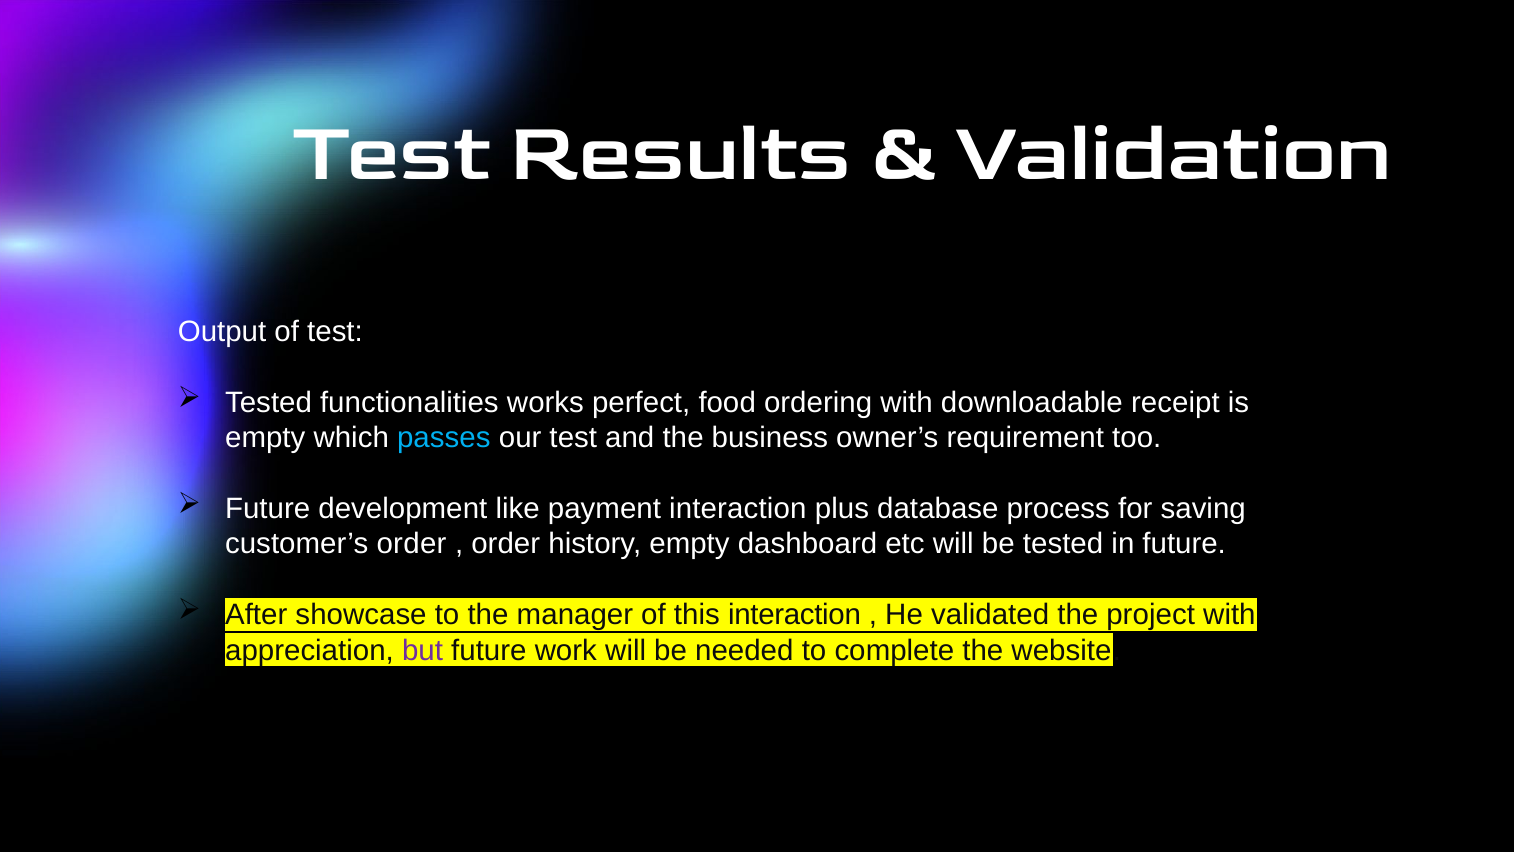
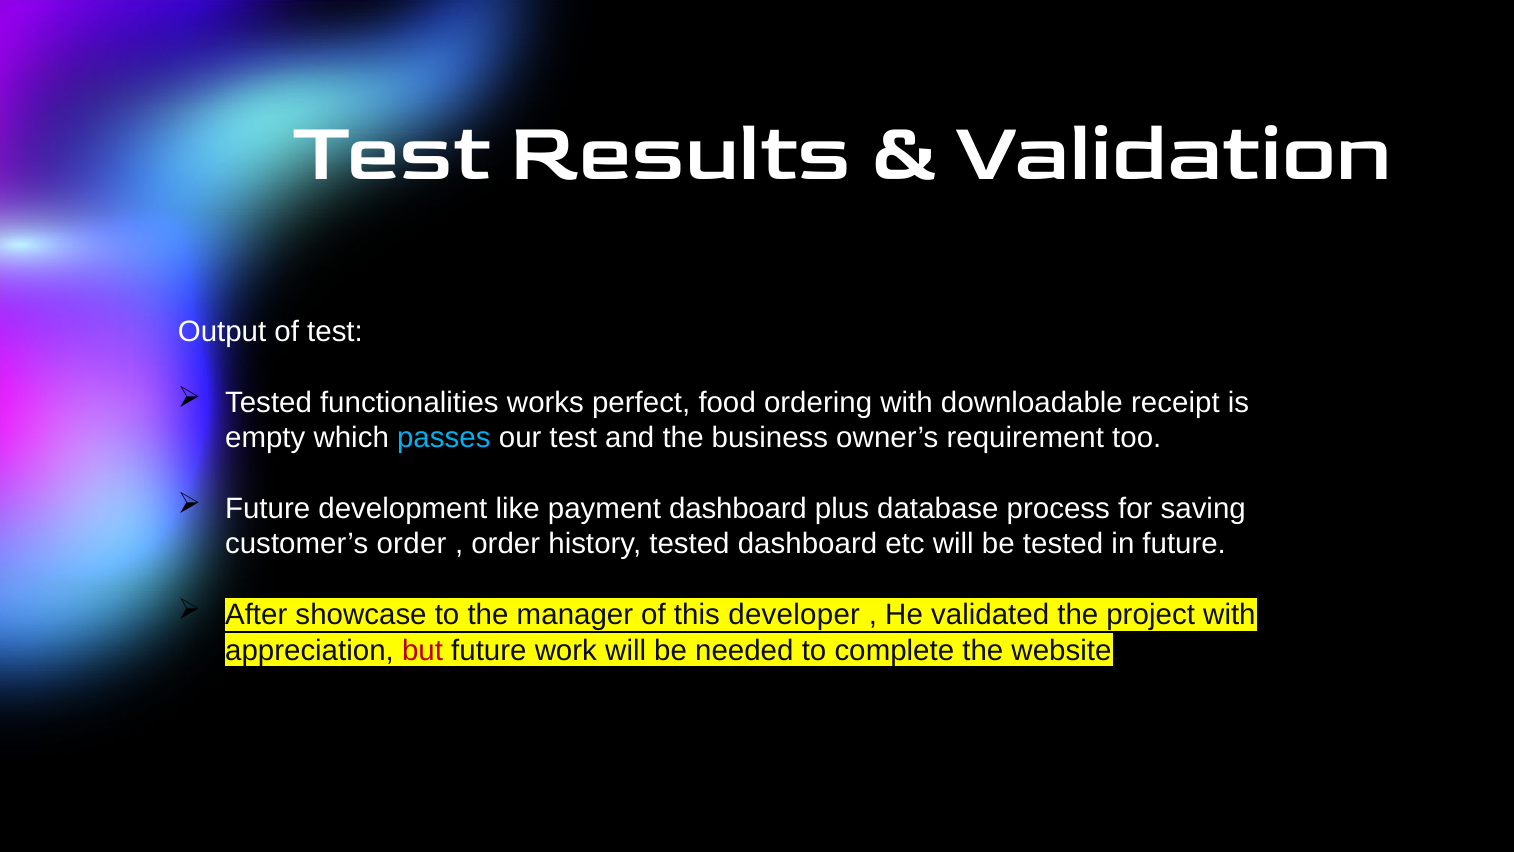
payment interaction: interaction -> dashboard (738, 509)
history empty: empty -> tested (689, 544)
this interaction: interaction -> developer (794, 615)
but colour: purple -> red (422, 650)
